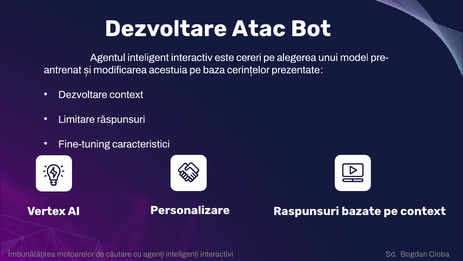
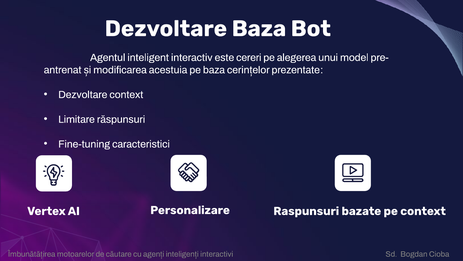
Dezvoltare Atac: Atac -> Baza (259, 29)
